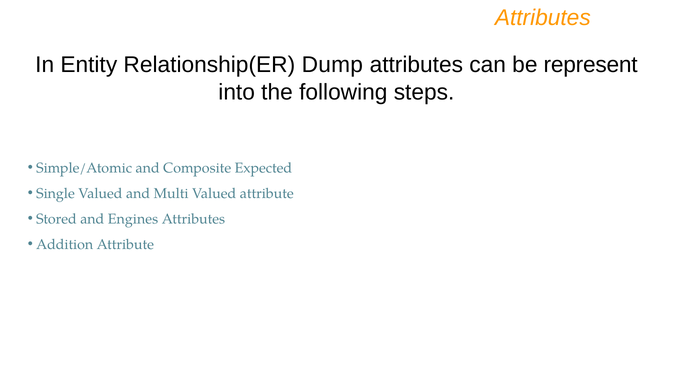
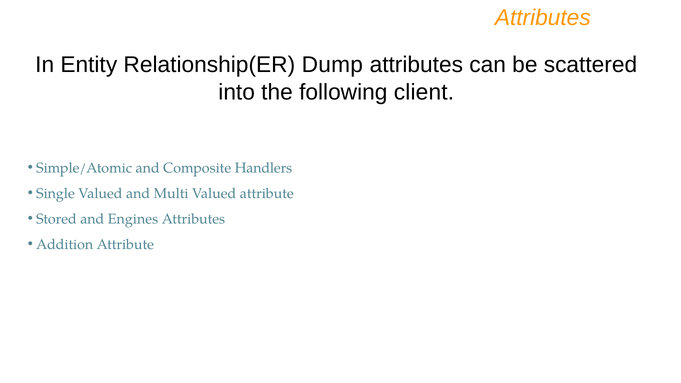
represent: represent -> scattered (590, 65)
steps: steps -> client (424, 92)
Expected: Expected -> Handlers (263, 168)
